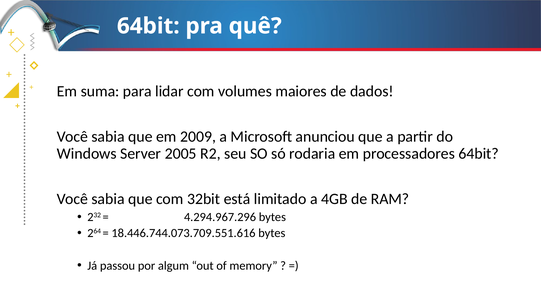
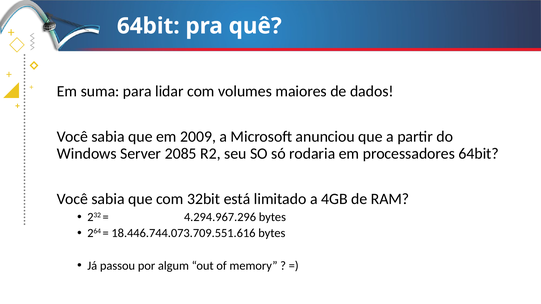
2005: 2005 -> 2085 (181, 154)
